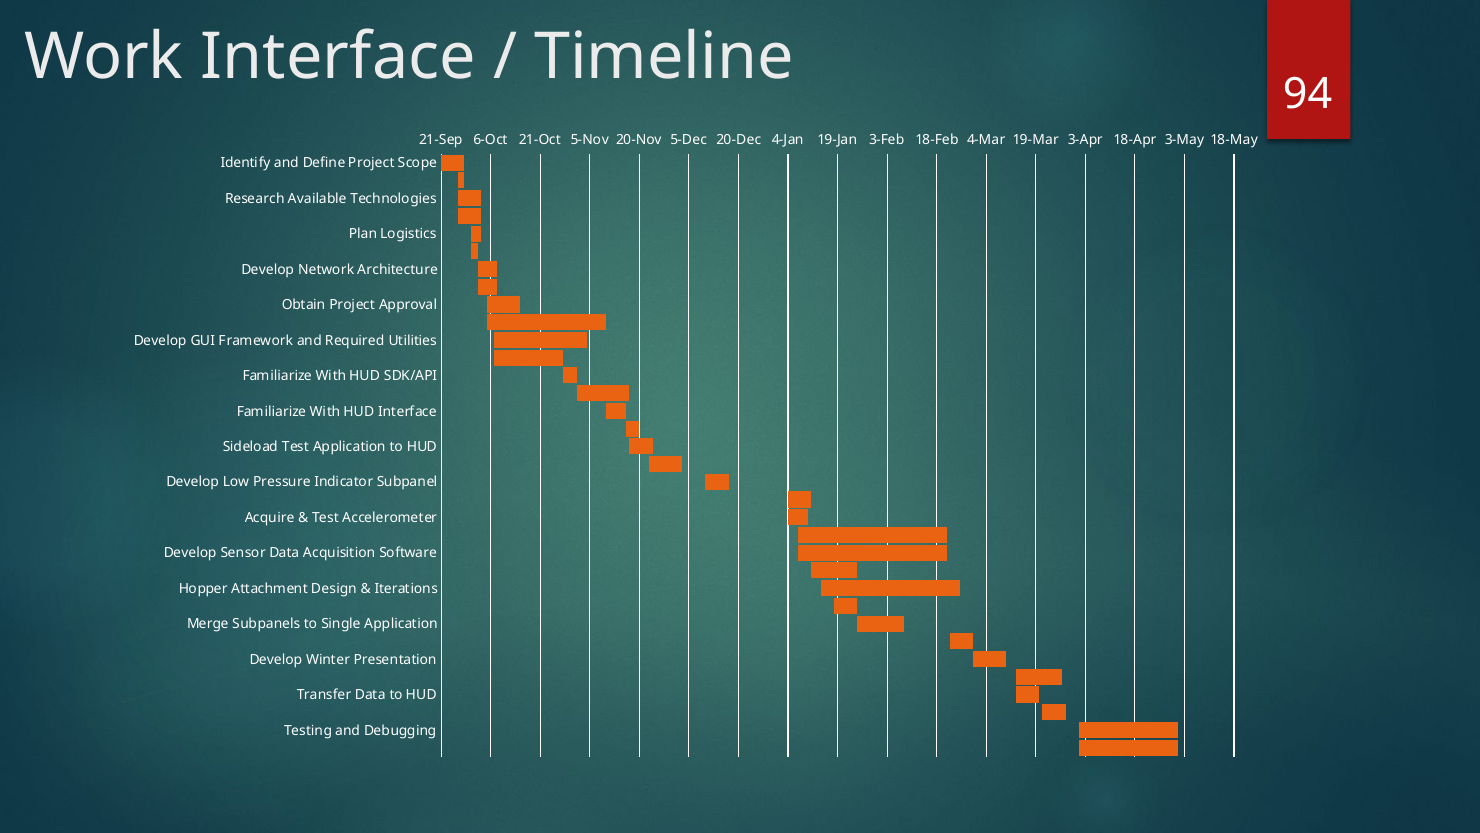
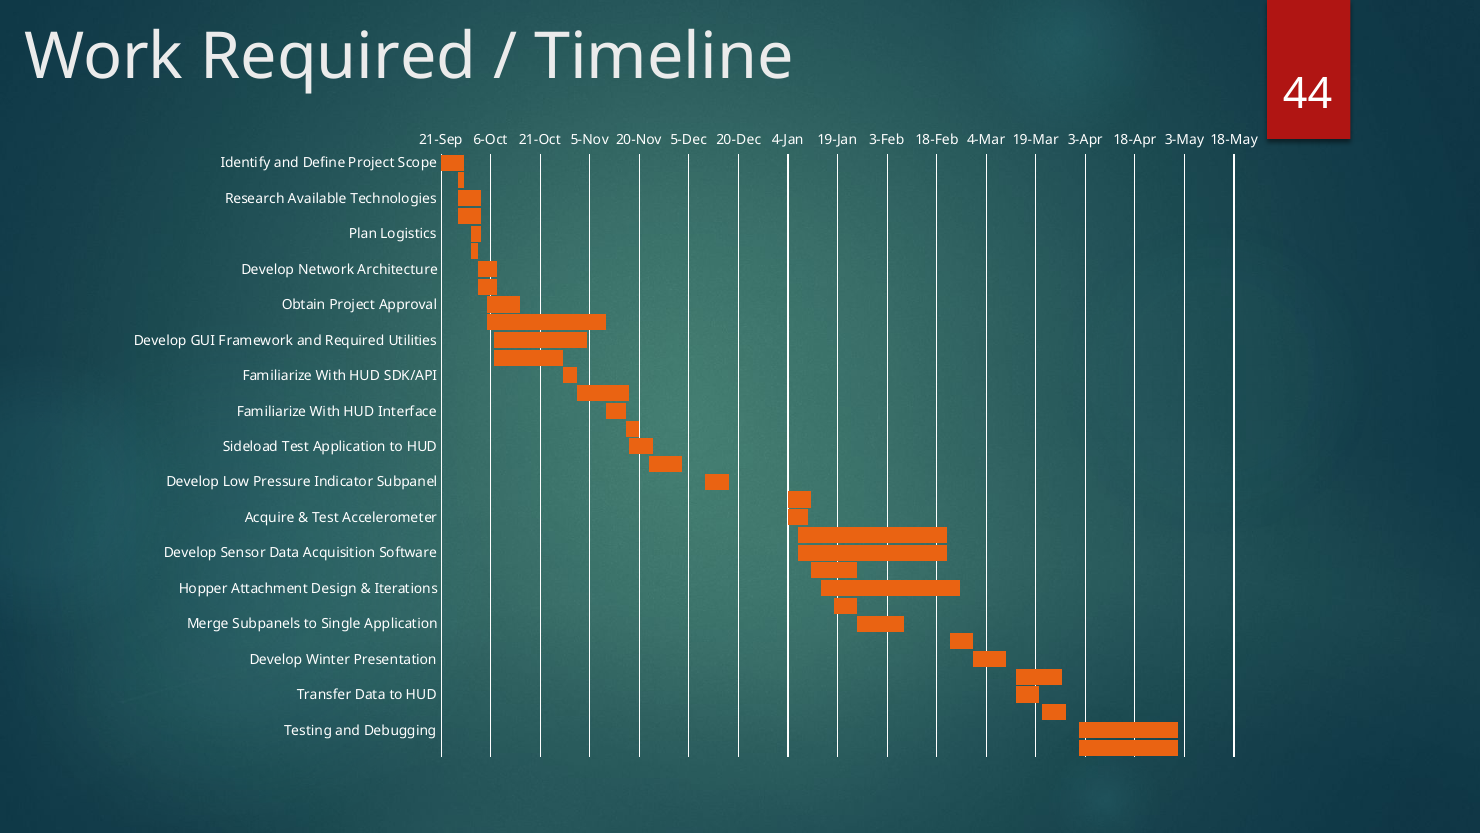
Work Interface: Interface -> Required (339, 57)
94: 94 -> 44 (1308, 94)
